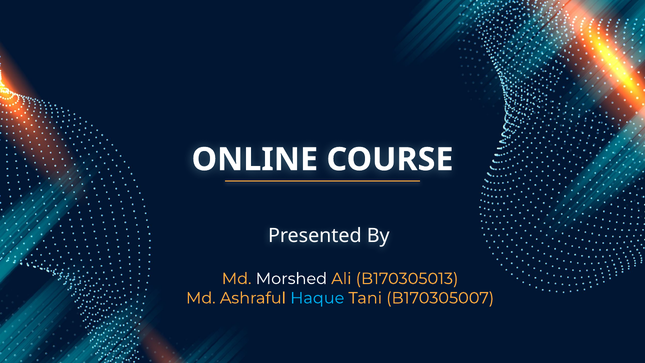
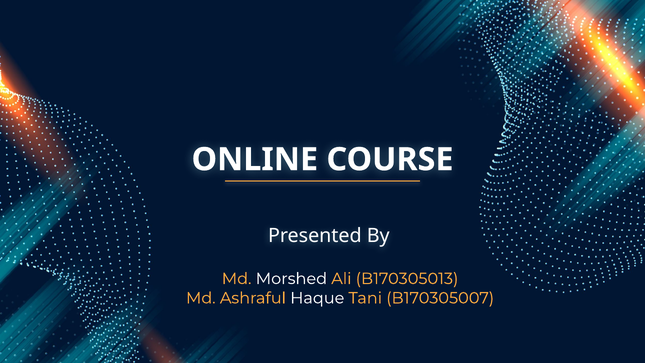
Haque colour: light blue -> white (317, 298)
